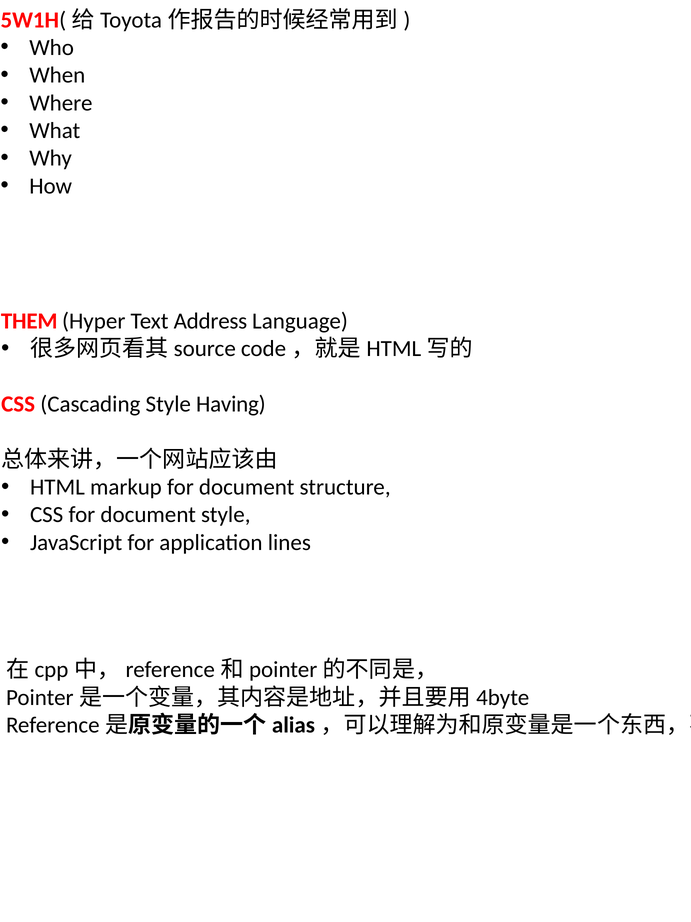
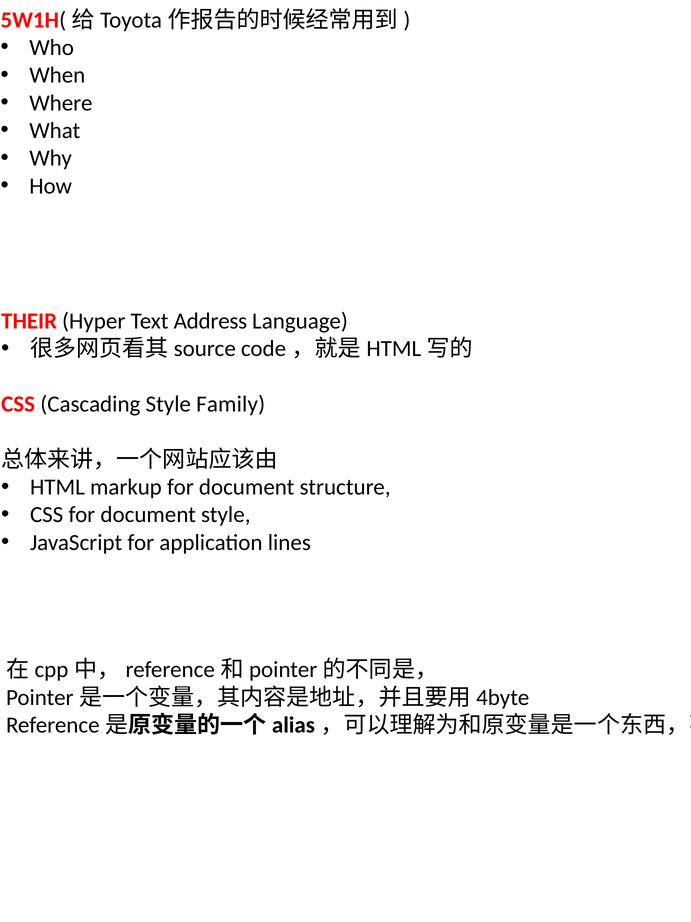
THEM: THEM -> THEIR (29, 321)
Having: Having -> Family (231, 404)
